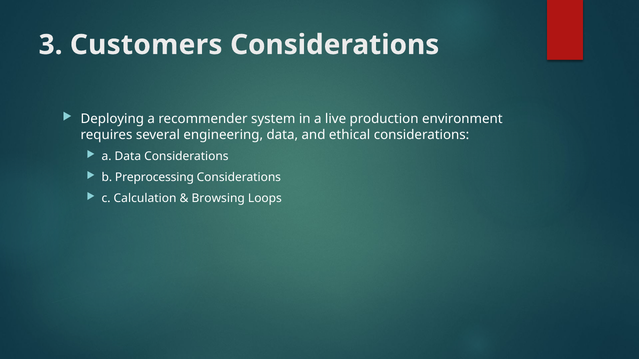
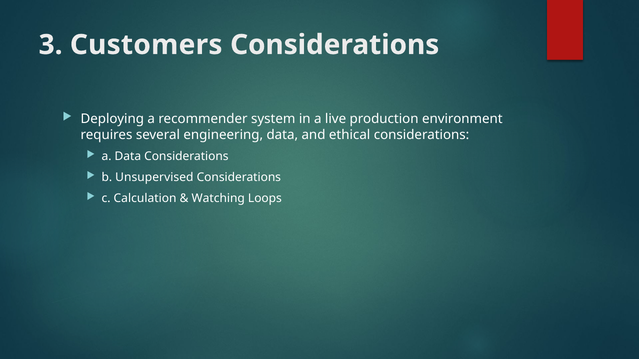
Preprocessing: Preprocessing -> Unsupervised (154, 178)
Browsing: Browsing -> Watching (218, 199)
